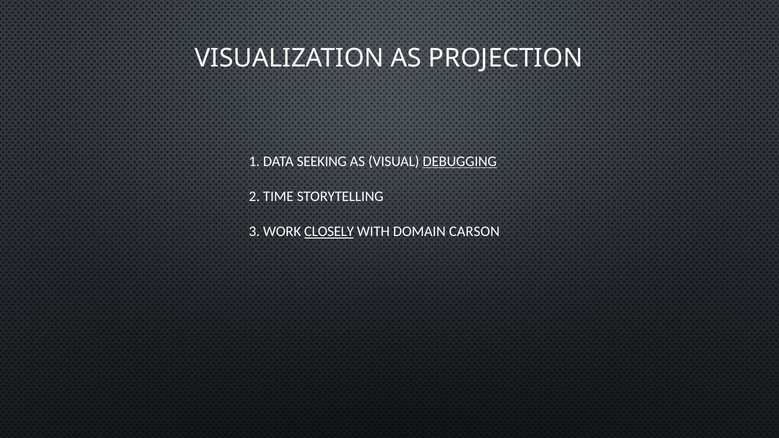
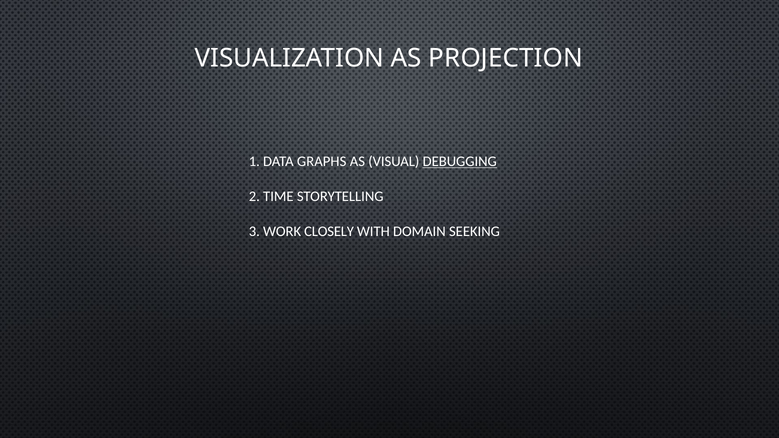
SEEKING: SEEKING -> GRAPHS (322, 162)
CLOSELY underline: present -> none (329, 232)
CARSON: CARSON -> SEEKING (474, 232)
